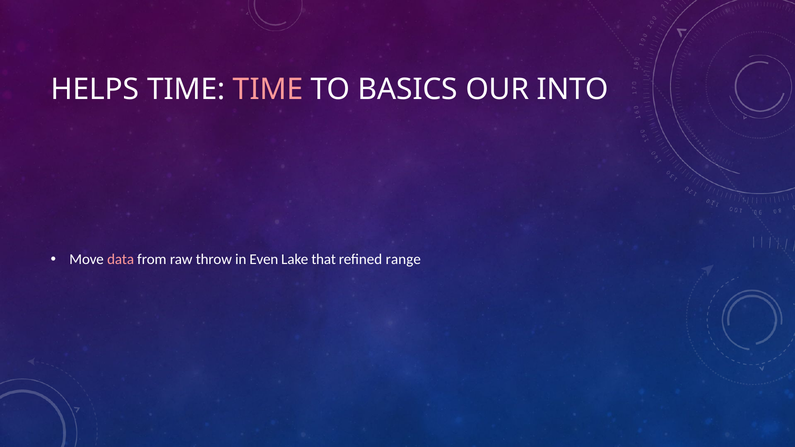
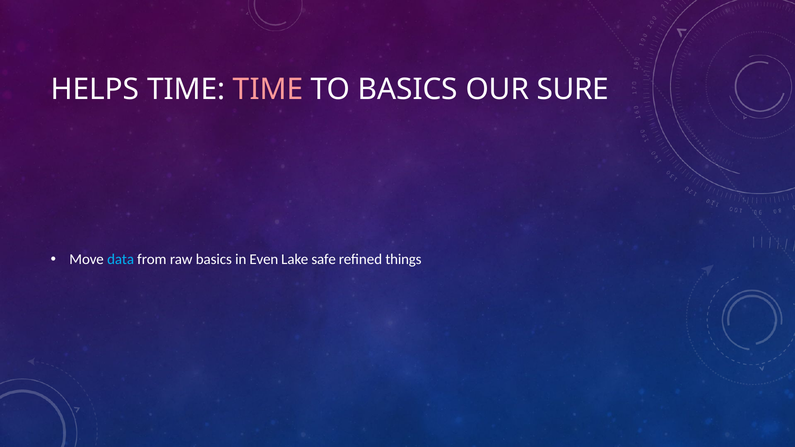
INTO: INTO -> SURE (573, 89)
data colour: pink -> light blue (121, 260)
raw throw: throw -> basics (214, 260)
that: that -> safe (324, 260)
range: range -> things (403, 260)
